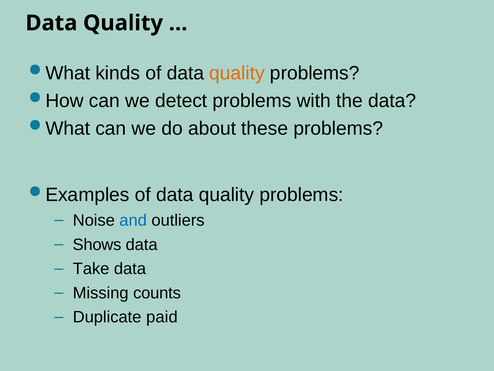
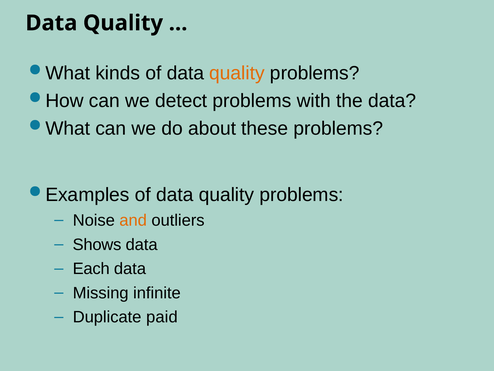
and colour: blue -> orange (133, 220)
Take: Take -> Each (91, 268)
counts: counts -> infinite (157, 293)
